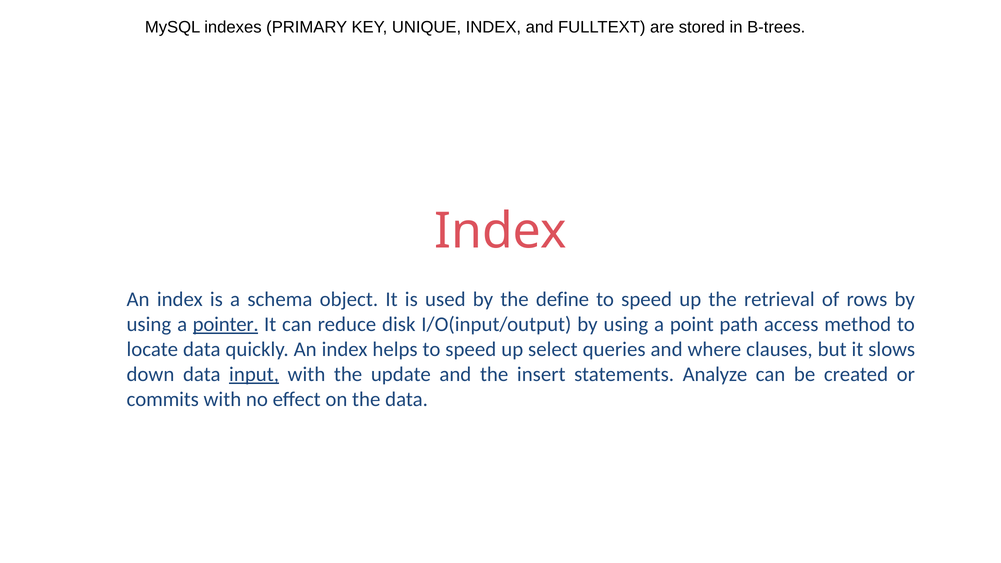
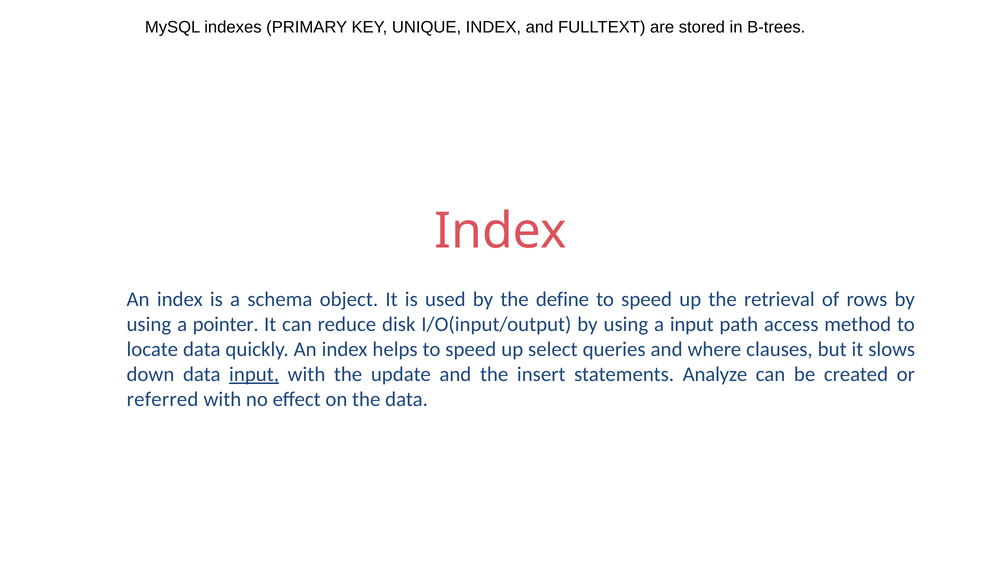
pointer underline: present -> none (226, 324)
a point: point -> input (692, 324)
commits: commits -> referred (163, 399)
